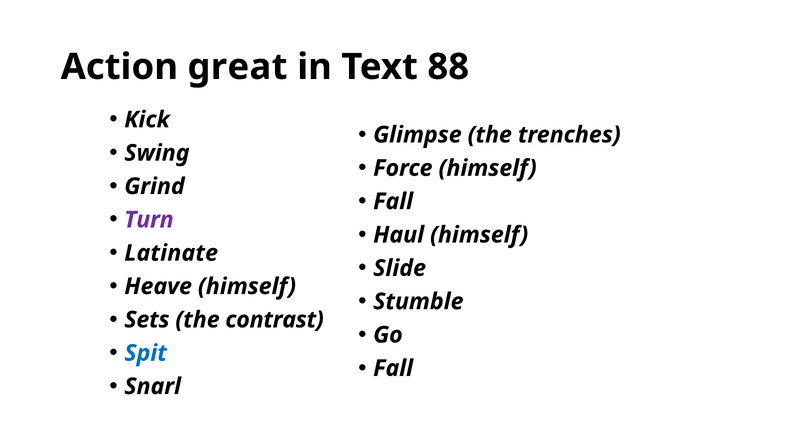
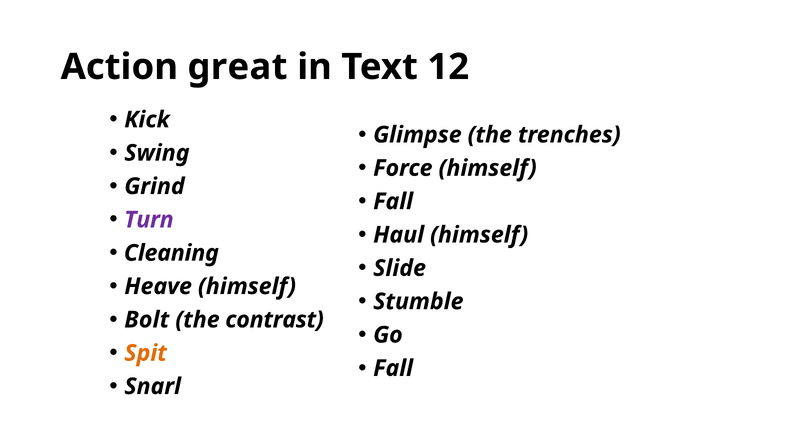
88: 88 -> 12 (448, 67)
Latinate: Latinate -> Cleaning (171, 253)
Sets: Sets -> Bolt (147, 320)
Spit colour: blue -> orange (146, 353)
